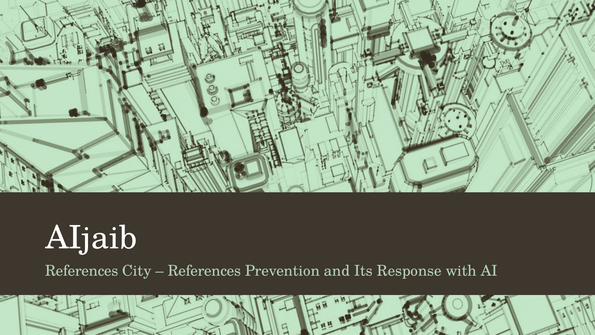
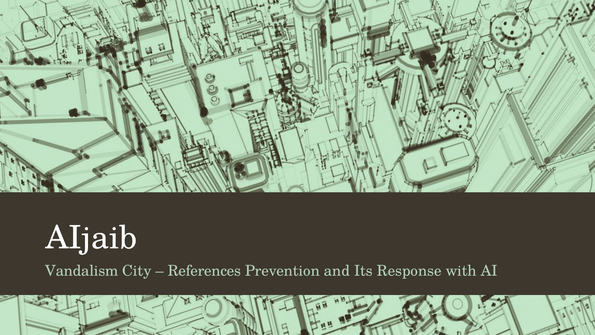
References: References -> Vandalism (82, 271)
